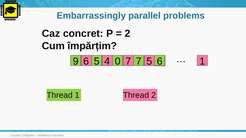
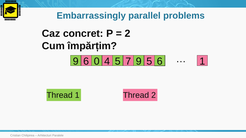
6 5: 5 -> 0 (97, 61)
4 0: 0 -> 5 (118, 61)
7 7: 7 -> 9 (139, 61)
